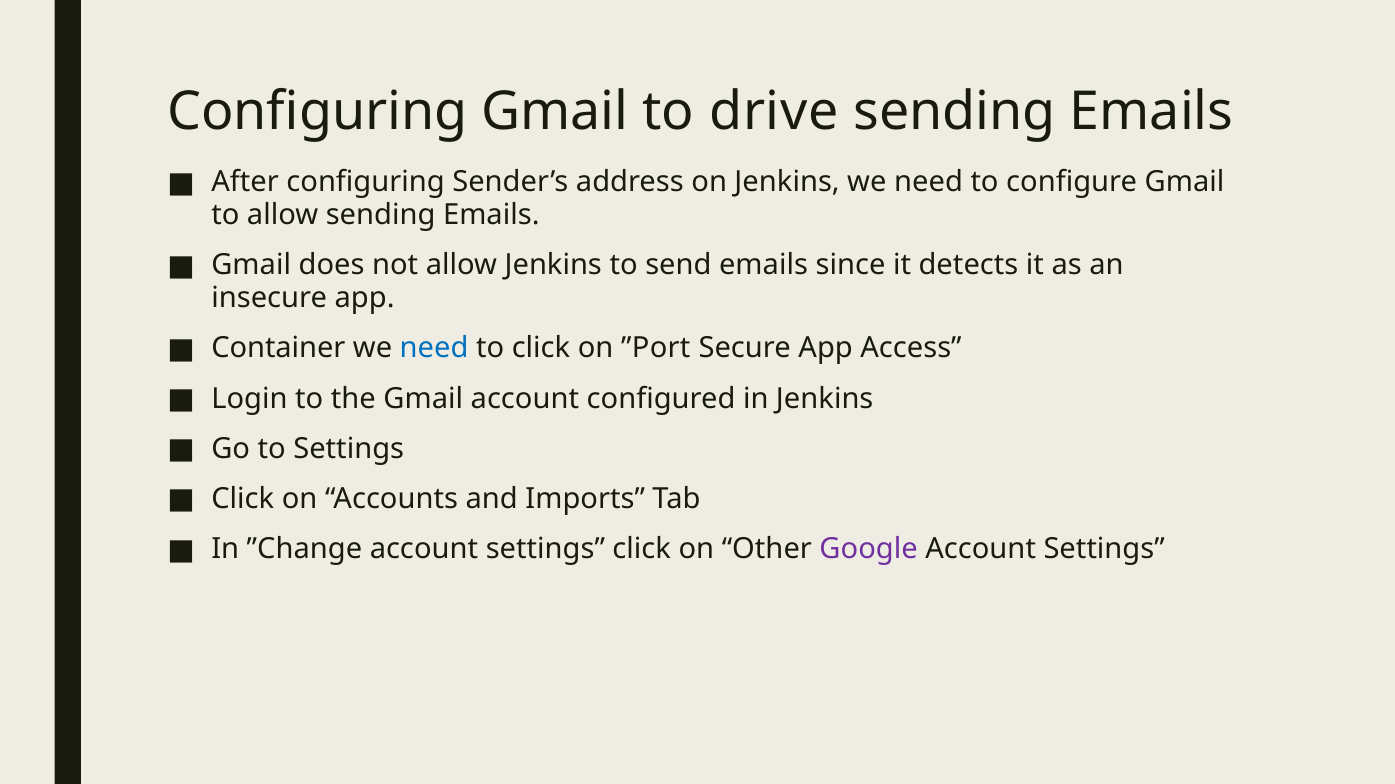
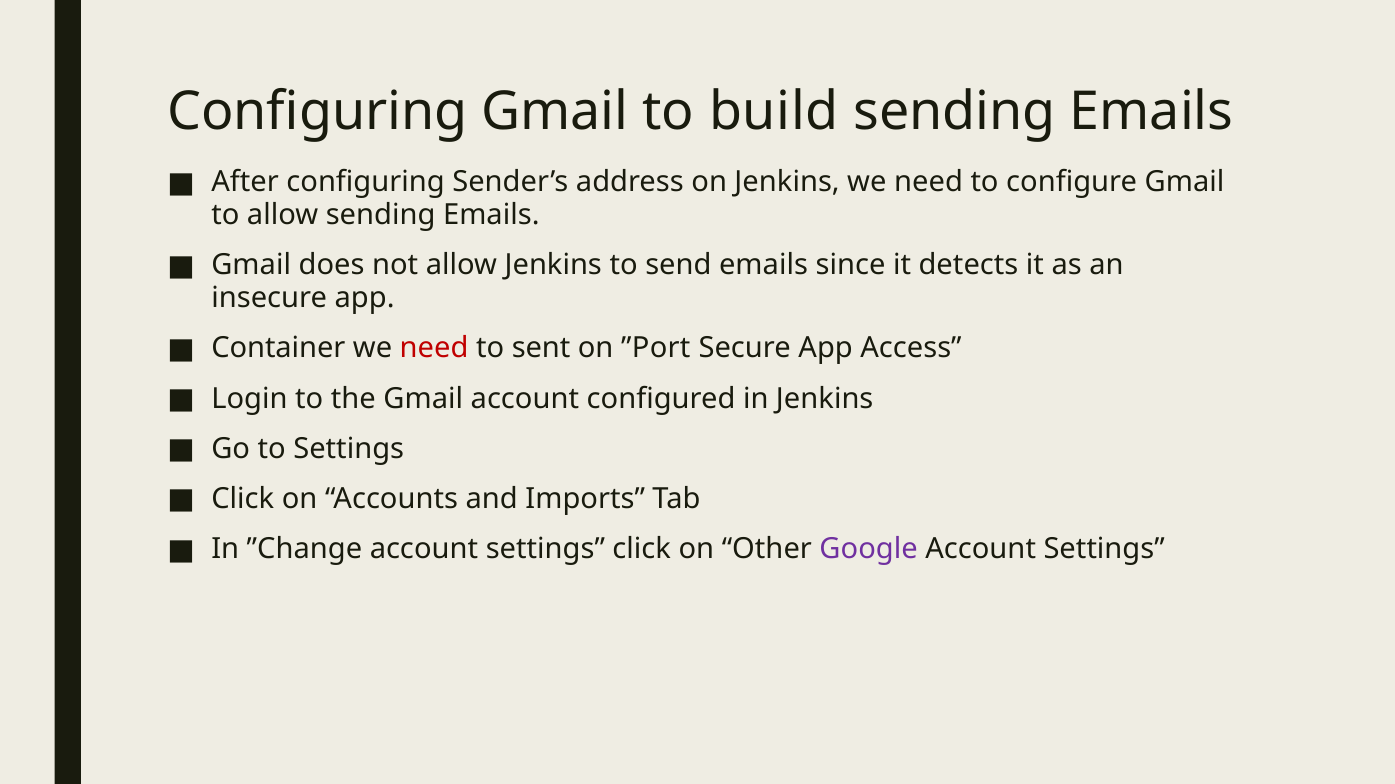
drive: drive -> build (774, 112)
need colour: blue -> red (434, 349)
to click: click -> sent (541, 349)
